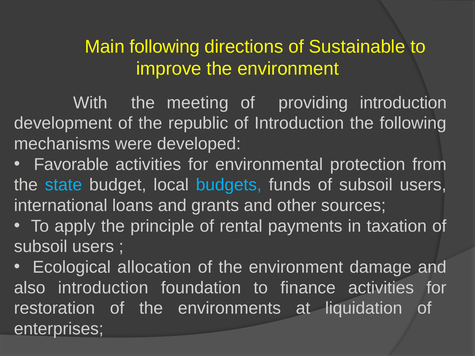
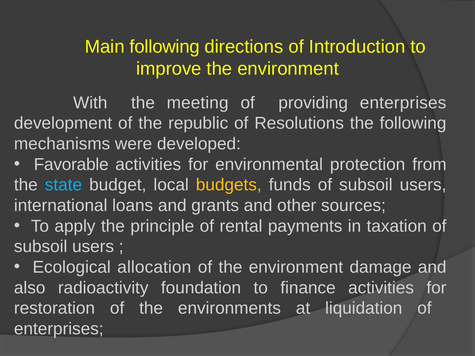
Sustainable: Sustainable -> Introduction (357, 47)
providing introduction: introduction -> enterprises (403, 103)
of Introduction: Introduction -> Resolutions (299, 123)
budgets colour: light blue -> yellow (229, 185)
also introduction: introduction -> radioactivity (103, 288)
